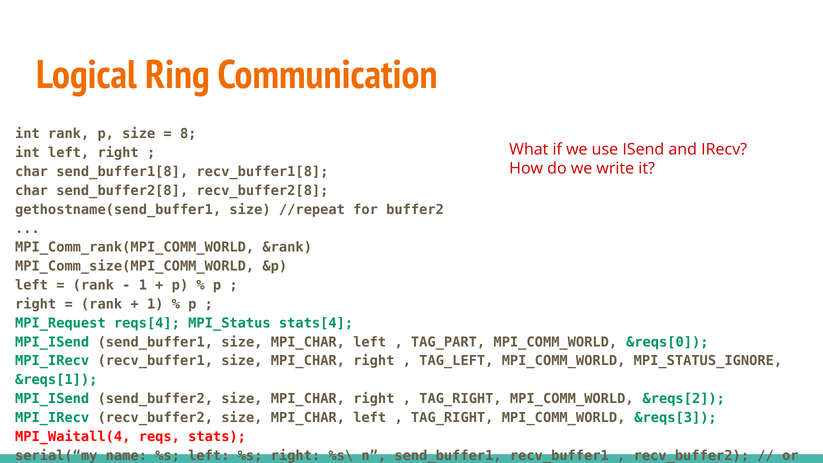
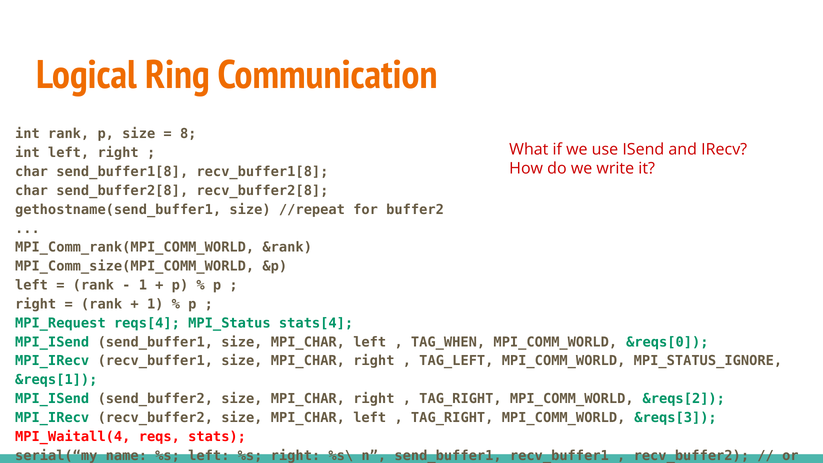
TAG_PART: TAG_PART -> TAG_WHEN (448, 342)
